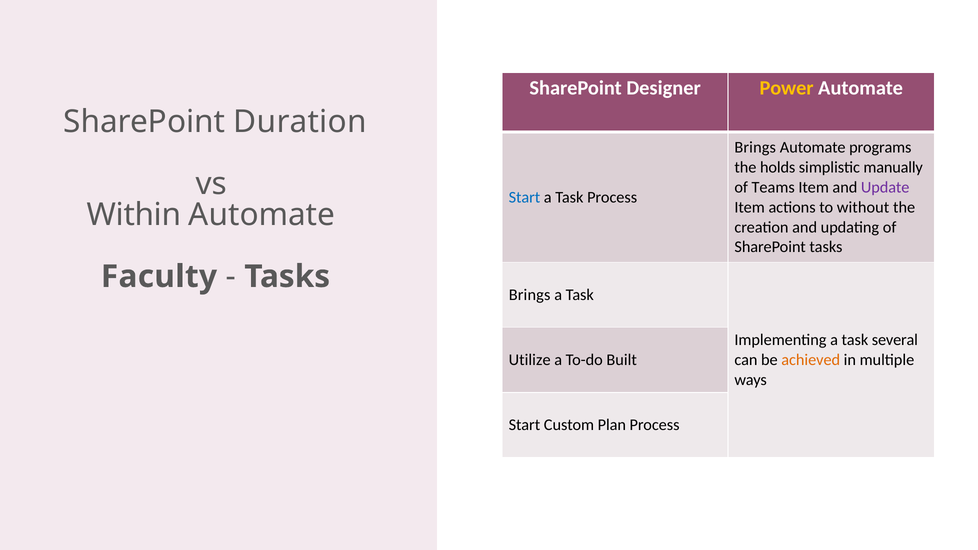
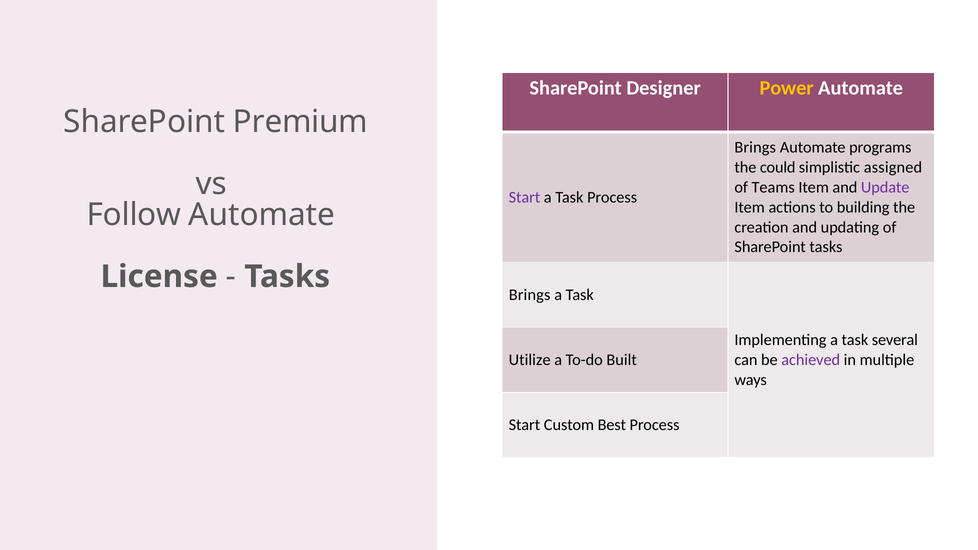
Duration: Duration -> Premium (300, 122)
holds: holds -> could (778, 167)
manually: manually -> assigned (893, 167)
Start colour: blue -> purple (524, 197)
without: without -> building (863, 207)
Within: Within -> Follow (134, 215)
Faculty: Faculty -> License (159, 277)
achieved colour: orange -> purple (811, 360)
Plan: Plan -> Best (612, 425)
